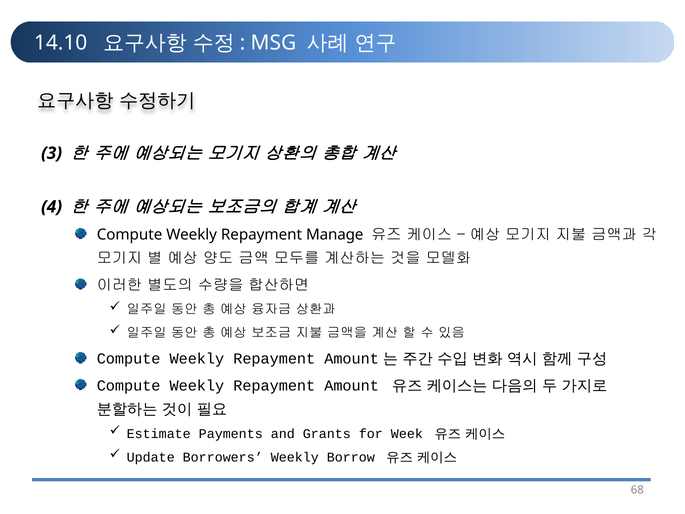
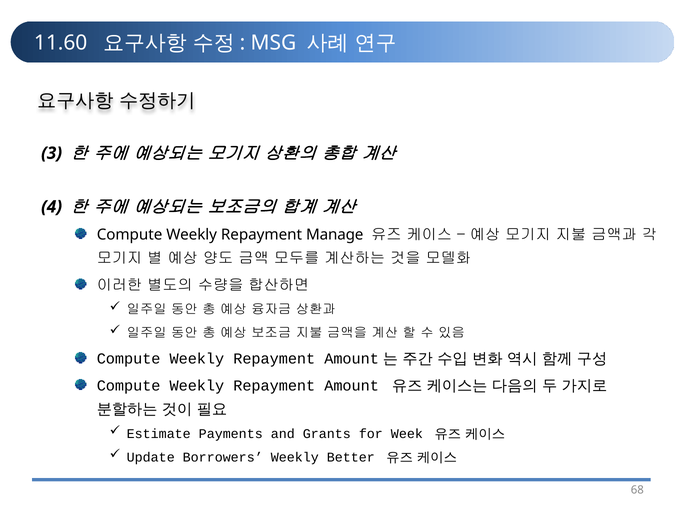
14.10: 14.10 -> 11.60 (61, 43)
Borrow: Borrow -> Better (351, 457)
